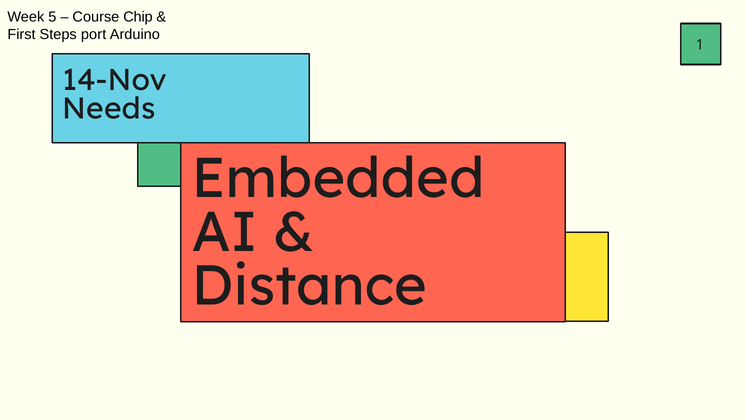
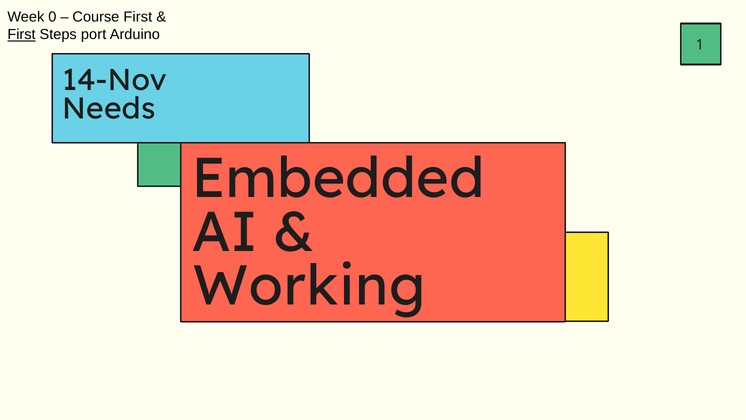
5: 5 -> 0 (52, 17)
Course Chip: Chip -> First (138, 17)
First underline: none -> present (21, 35)
Distance: Distance -> Working (309, 286)
